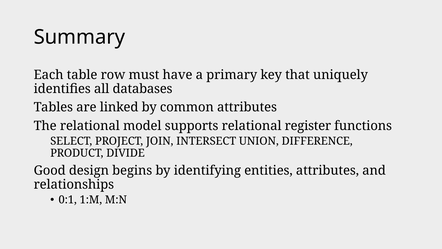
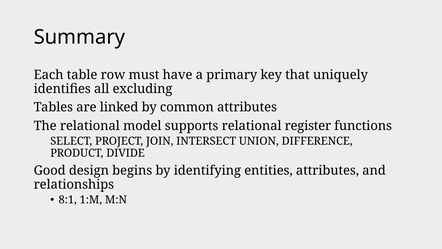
databases: databases -> excluding (143, 89)
0:1: 0:1 -> 8:1 (68, 200)
